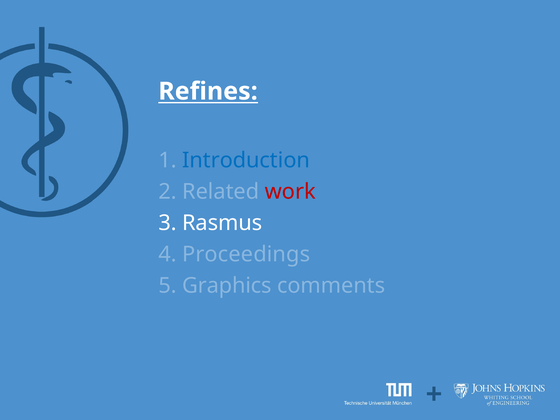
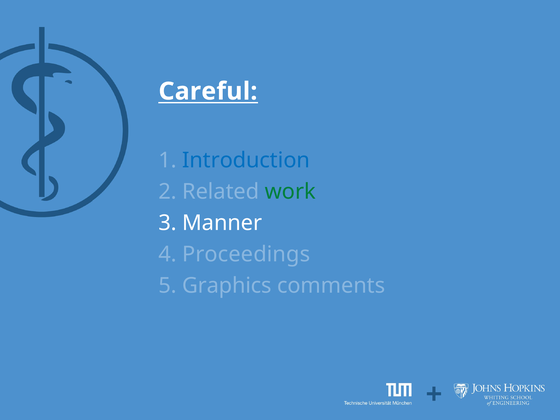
Refines: Refines -> Careful (208, 91)
work colour: red -> green (290, 192)
Rasmus: Rasmus -> Manner (222, 223)
